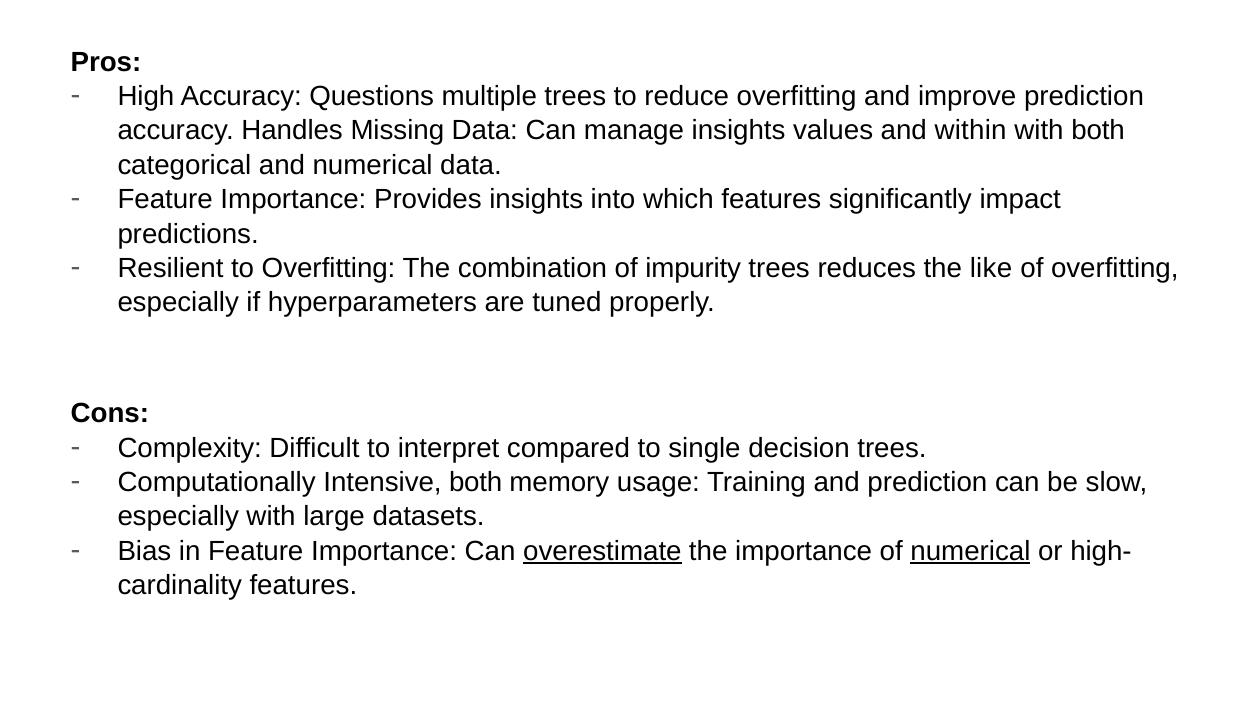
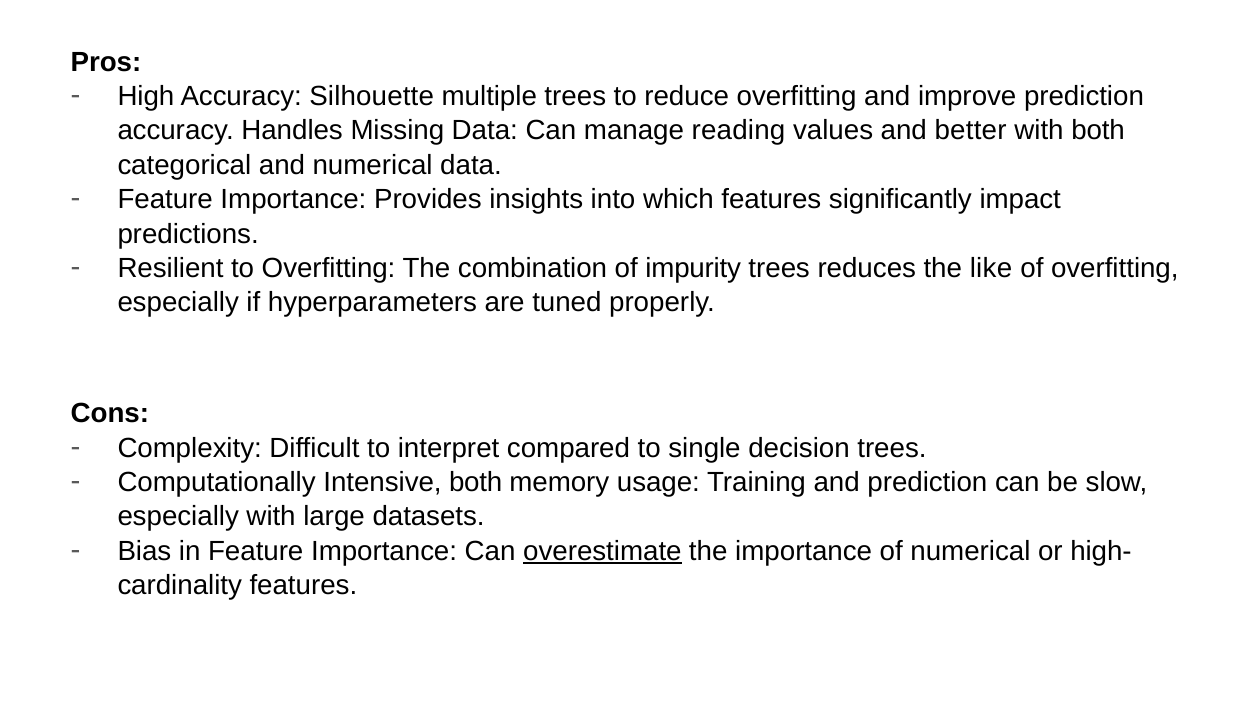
Questions: Questions -> Silhouette (372, 96)
manage insights: insights -> reading (738, 131)
within: within -> better (971, 131)
numerical underline: present -> none (970, 552)
